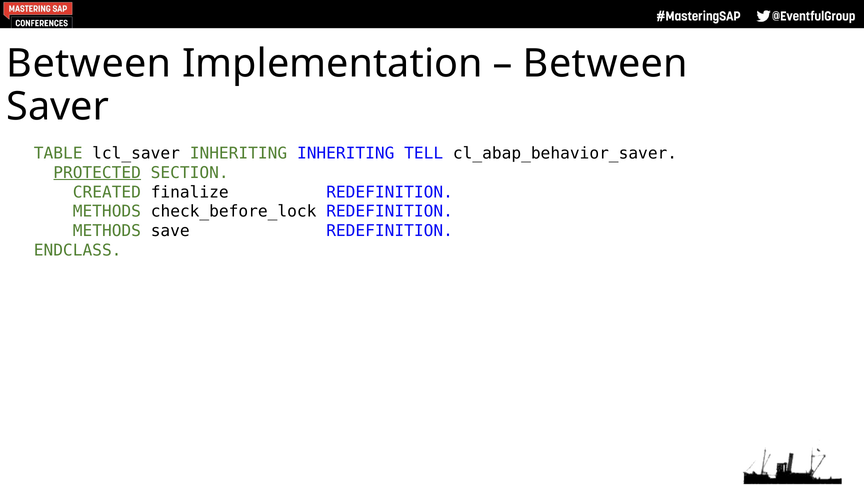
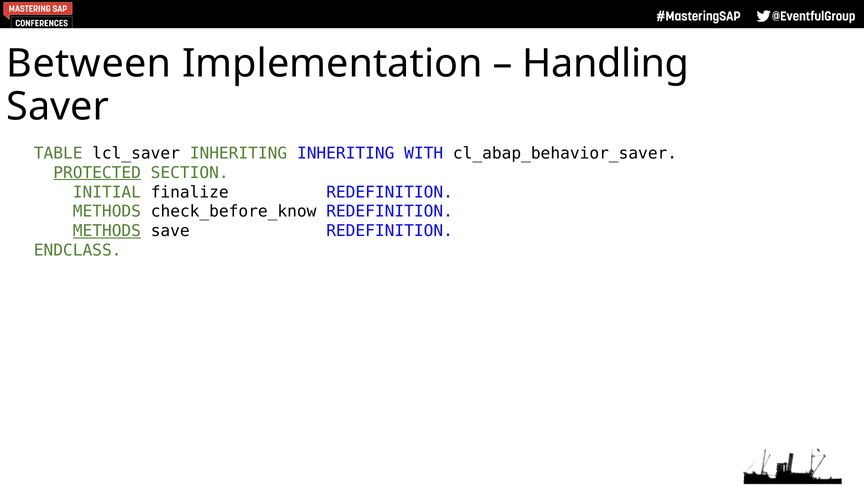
Between: Between -> Handling (606, 64)
TELL: TELL -> WITH (424, 153)
CREATED: CREATED -> INITIAL (107, 192)
check_before_lock: check_before_lock -> check_before_know (234, 212)
METHODS underline: none -> present (107, 231)
